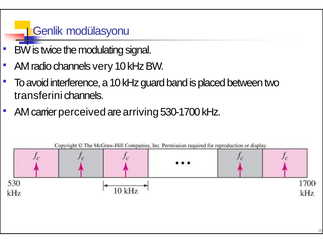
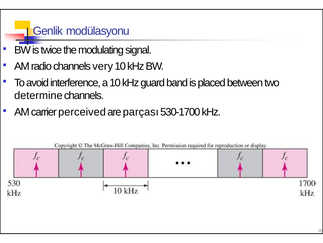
transferini: transferini -> determine (38, 95)
arriving: arriving -> parçası (141, 112)
